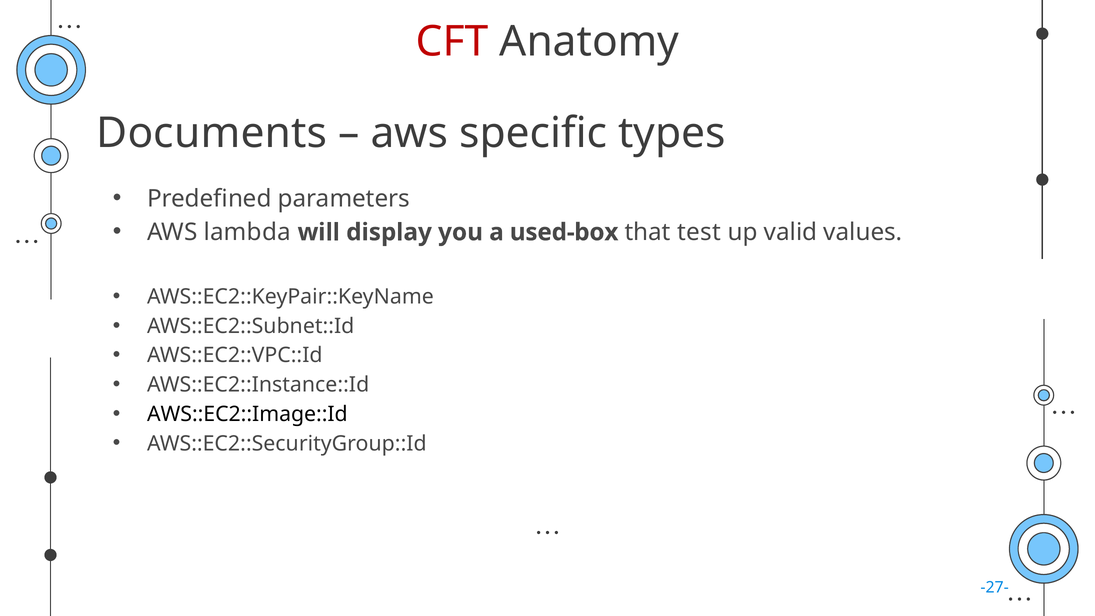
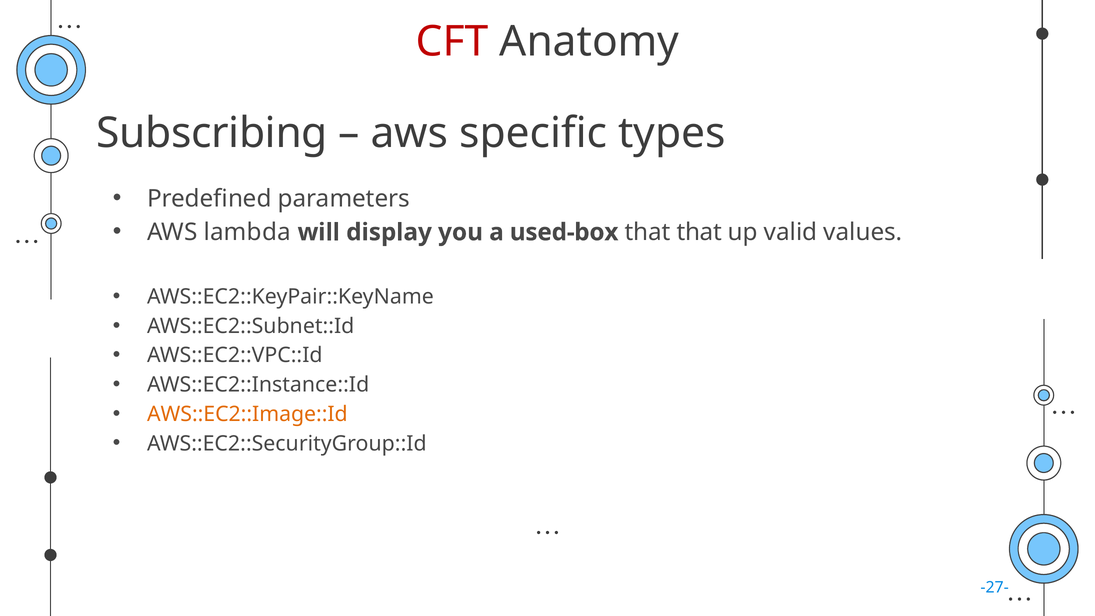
Documents: Documents -> Subscribing (212, 133)
that test: test -> that (699, 232)
AWS::EC2::Image::Id colour: black -> orange (247, 414)
